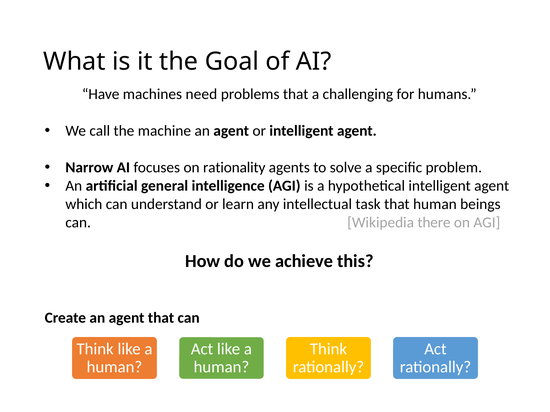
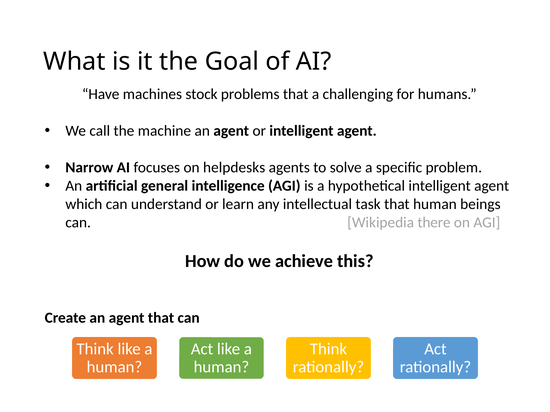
need: need -> stock (201, 94)
rationality: rationality -> helpdesks (234, 168)
